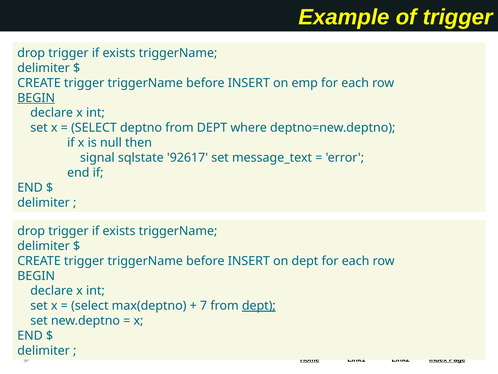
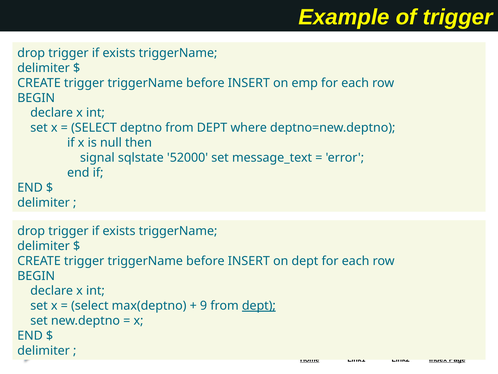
BEGIN underline: present -> none (36, 98)
92617: 92617 -> 52000 (188, 158)
7: 7 -> 9 (204, 305)
